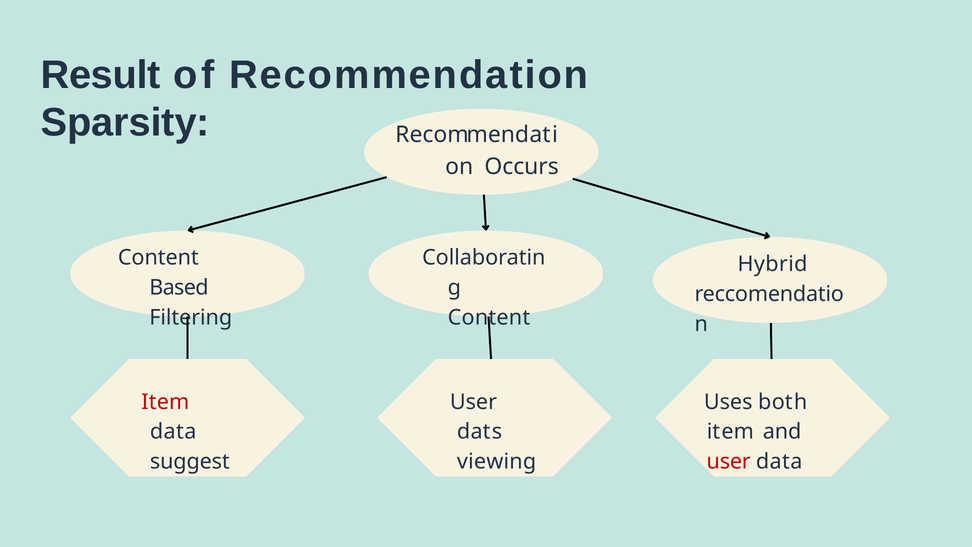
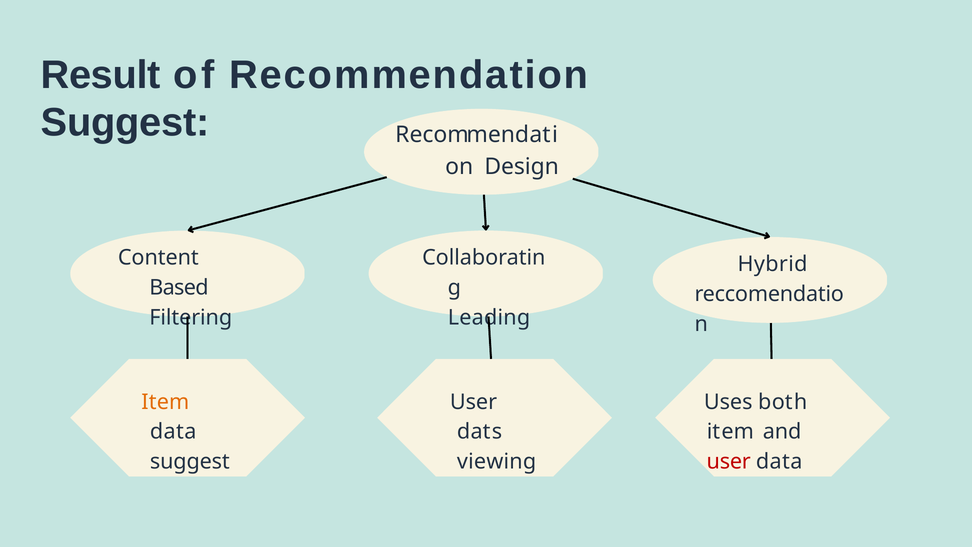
Sparsity: Sparsity -> Suggest (125, 123)
Occurs: Occurs -> Design (522, 166)
Content: Content -> Leading (489, 317)
Item colour: red -> orange (165, 402)
